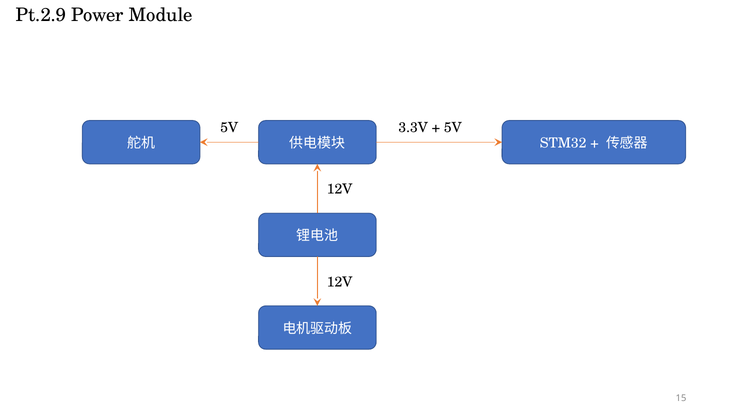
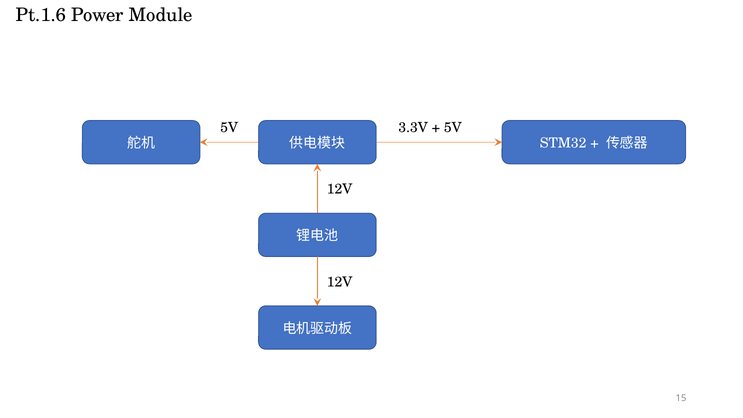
Pt.2.9: Pt.2.9 -> Pt.1.6 (41, 15)
